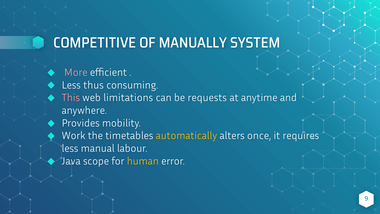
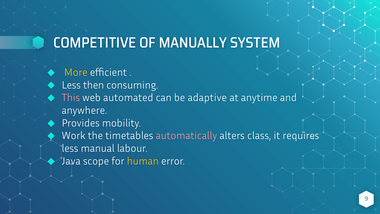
More colour: pink -> yellow (76, 72)
thus: thus -> then (94, 85)
limitations: limitations -> automated (128, 98)
requests: requests -> adaptive (207, 98)
automatically colour: yellow -> pink (186, 136)
once: once -> class (259, 136)
